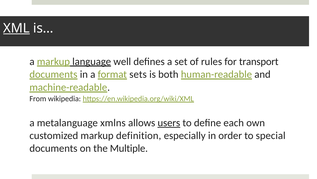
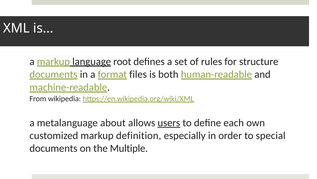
XML underline: present -> none (16, 28)
well: well -> root (122, 61)
transport: transport -> structure (259, 61)
sets: sets -> files (138, 74)
xmlns: xmlns -> about (113, 122)
